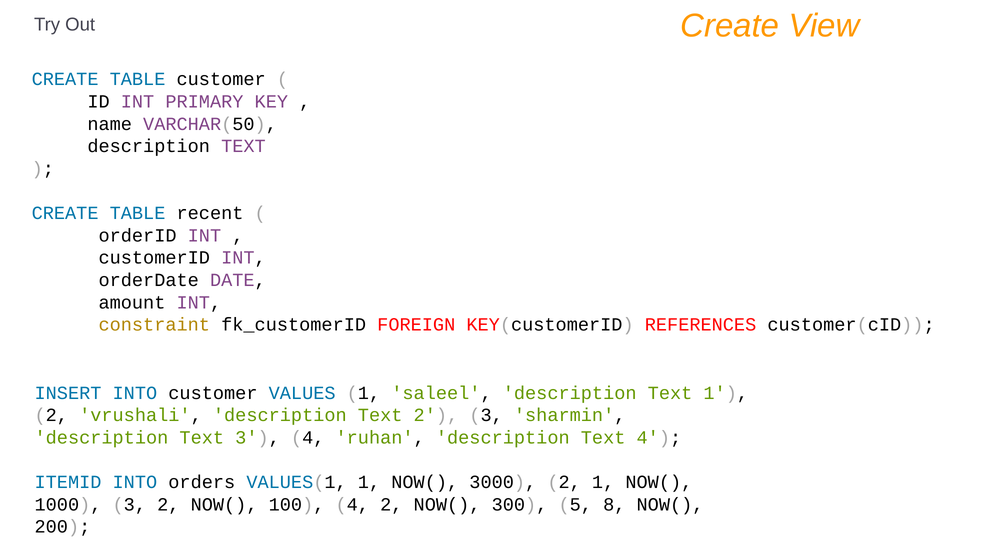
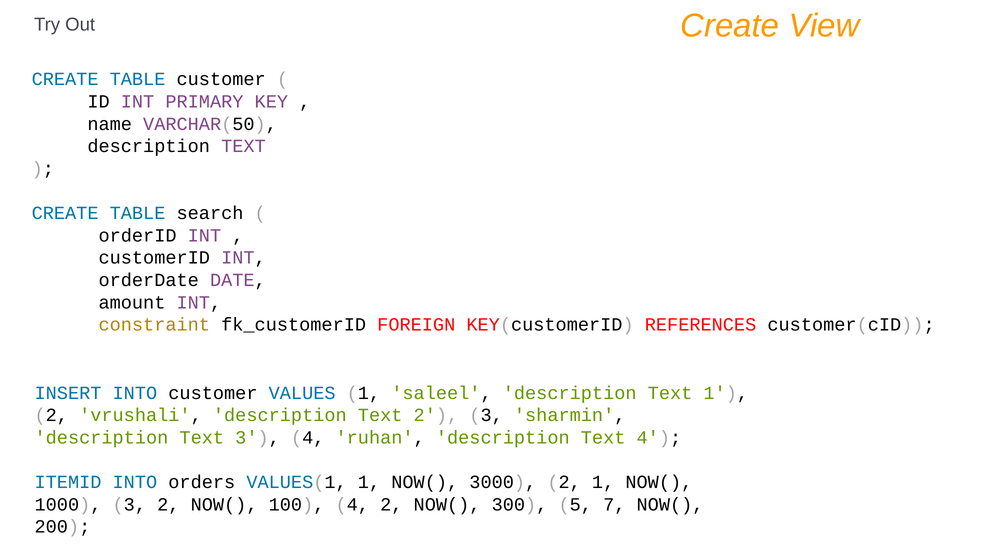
recent: recent -> search (210, 213)
8: 8 -> 7 (614, 504)
